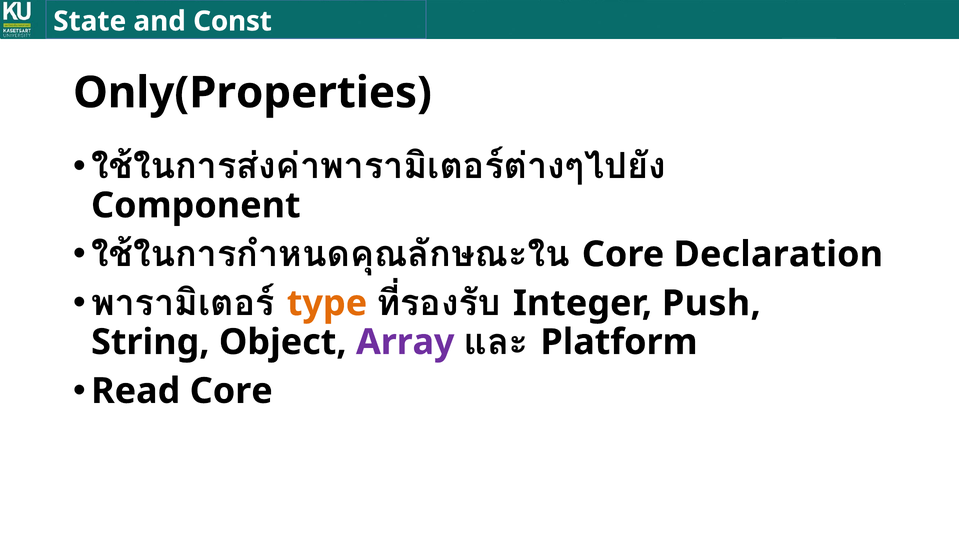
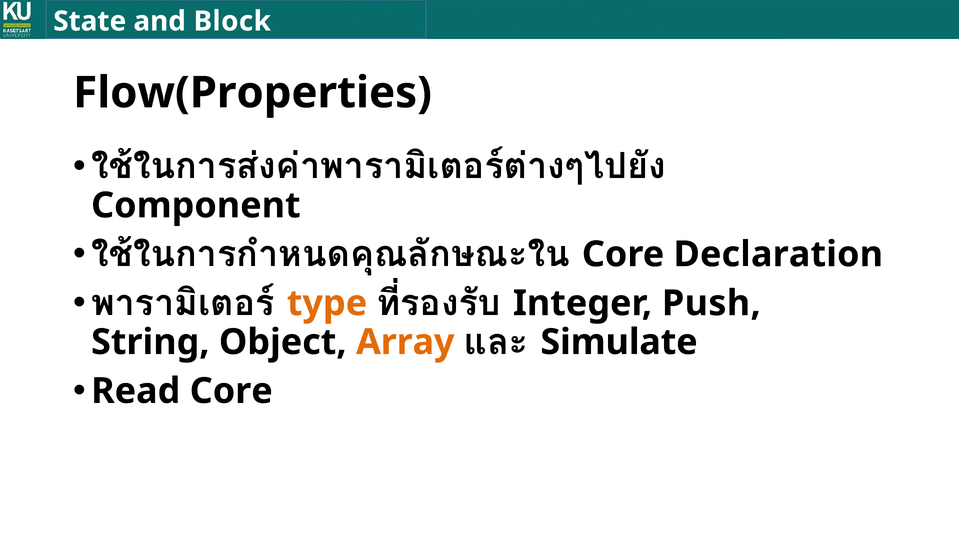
Const: Const -> Block (232, 21)
Only(Properties: Only(Properties -> Flow(Properties (253, 93)
Array colour: purple -> orange (405, 342)
Platform: Platform -> Simulate (619, 342)
